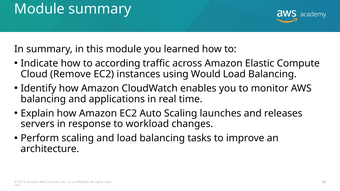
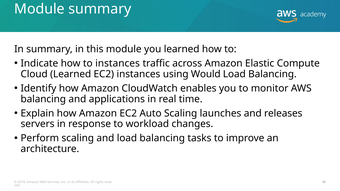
to according: according -> instances (118, 63)
Cloud Remove: Remove -> Learned (71, 74)
